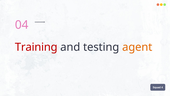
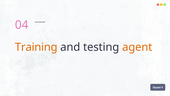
Training colour: red -> orange (36, 47)
